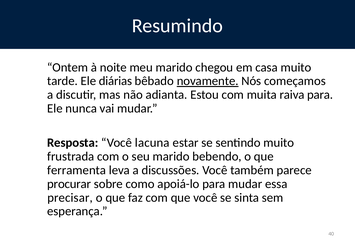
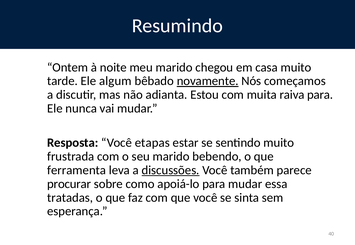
diárias: diárias -> algum (115, 81)
lacuna: lacuna -> etapas (152, 143)
discussões underline: none -> present (171, 171)
precisar: precisar -> tratadas (70, 198)
